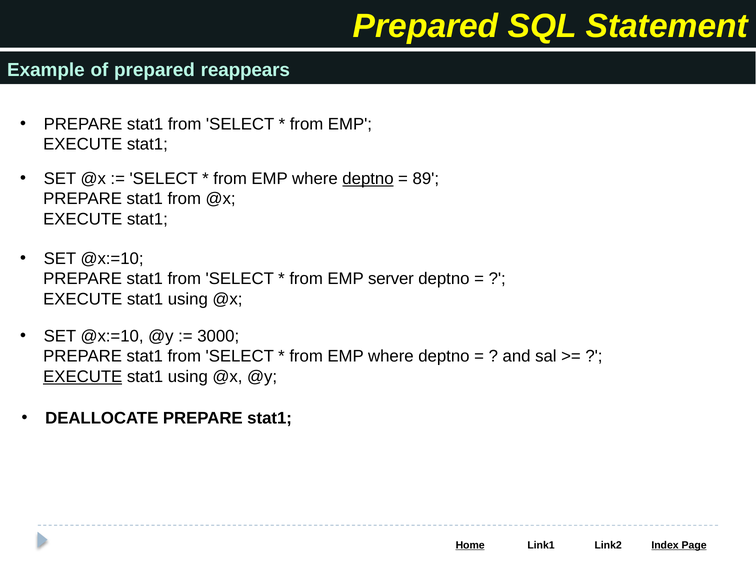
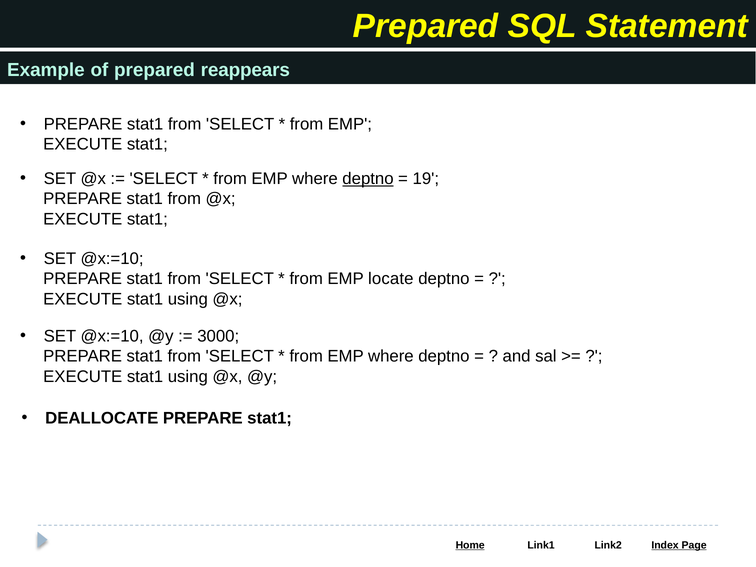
89: 89 -> 19 (426, 179)
server: server -> locate (391, 279)
EXECUTE underline: present -> none (83, 377)
